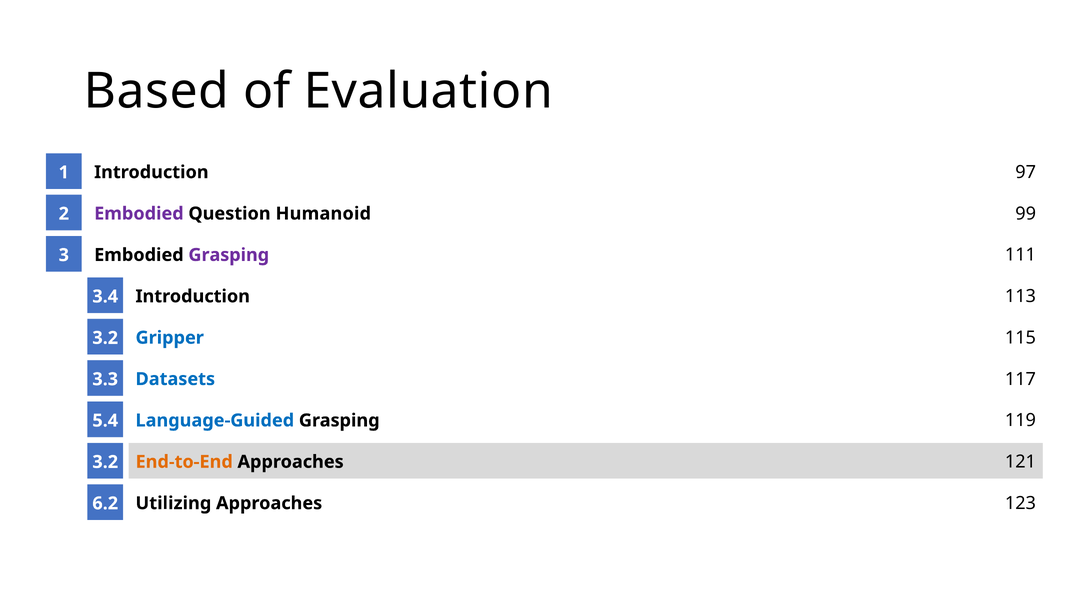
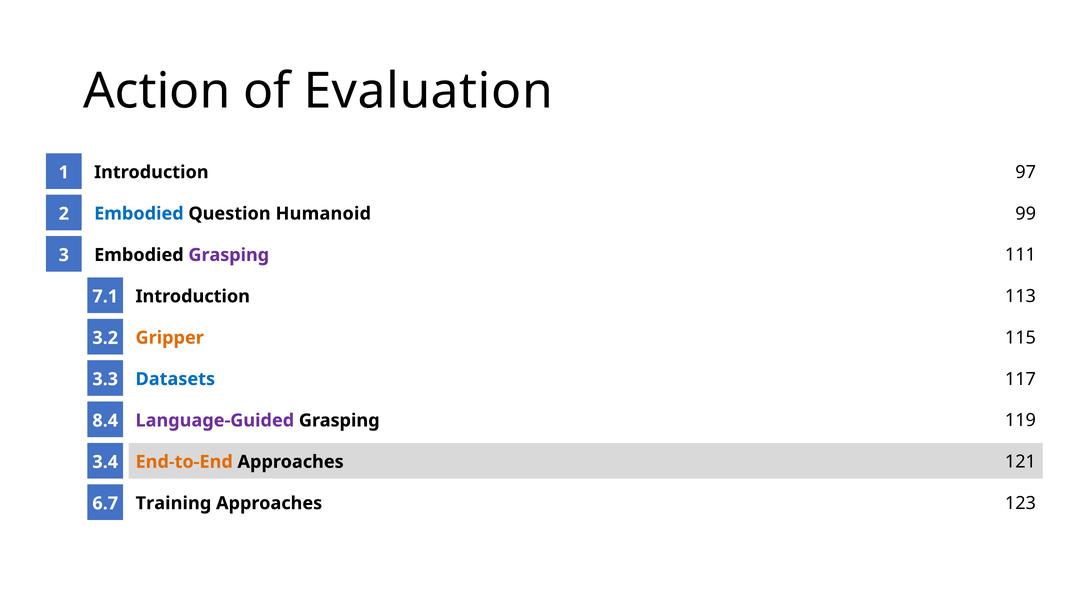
Based: Based -> Action (157, 91)
Embodied colour: purple -> blue (139, 214)
3.4: 3.4 -> 7.1 (105, 297)
Gripper colour: blue -> orange (170, 338)
Language-Guided colour: blue -> purple (215, 421)
5.4: 5.4 -> 8.4 (105, 421)
3.2: 3.2 -> 3.4 (105, 462)
Utilizing: Utilizing -> Training (173, 504)
6.2: 6.2 -> 6.7 (105, 504)
